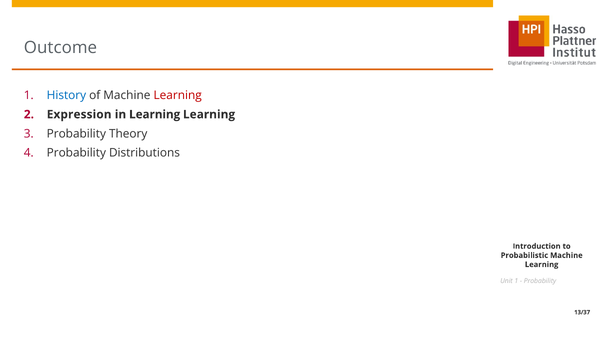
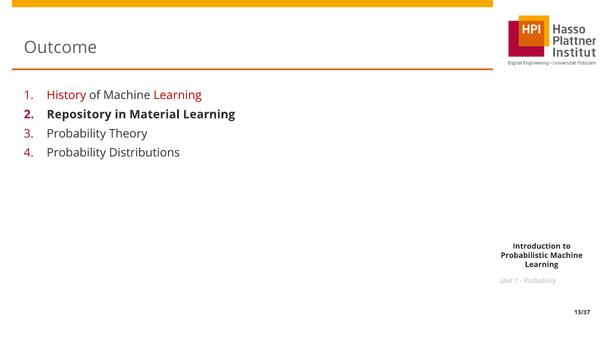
History colour: blue -> red (66, 95)
Expression: Expression -> Repository (79, 114)
in Learning: Learning -> Material (155, 114)
